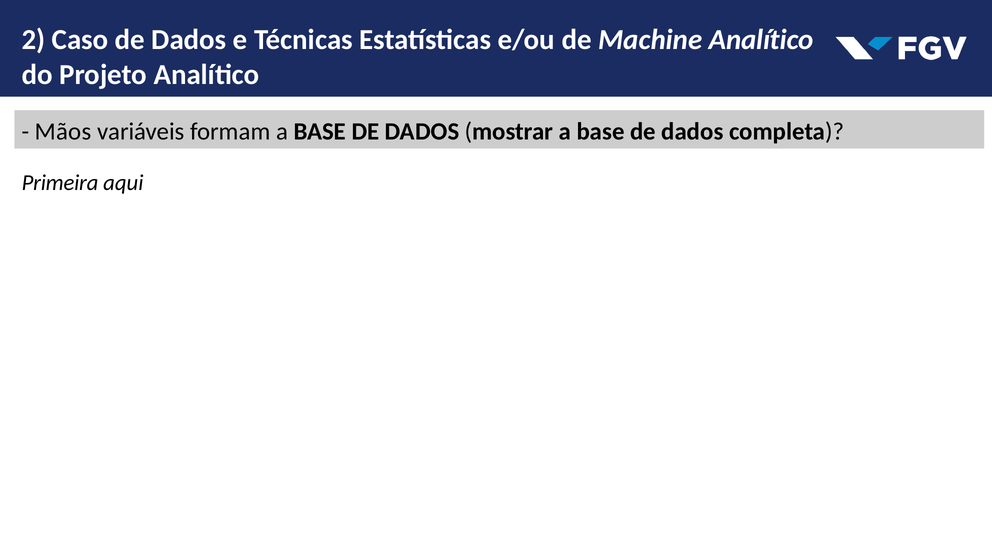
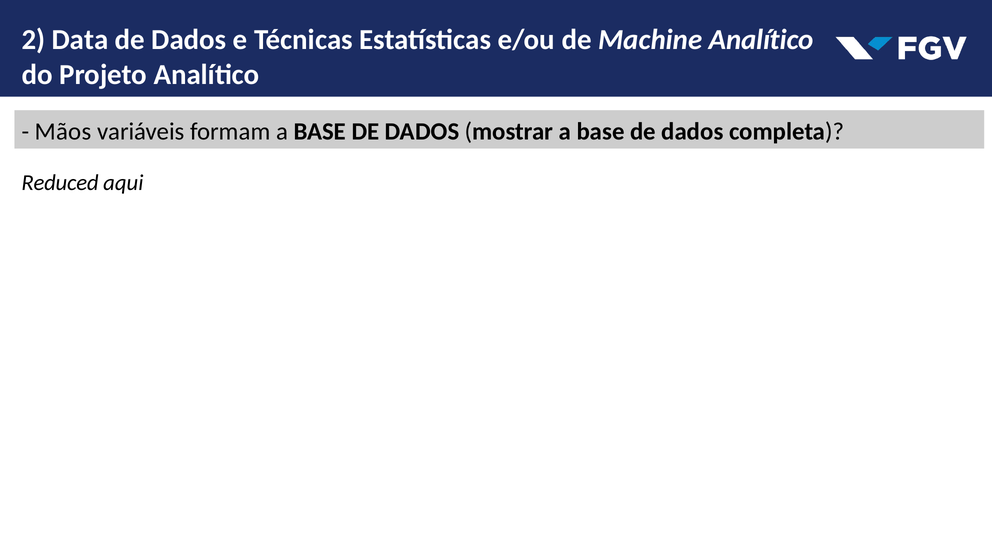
Caso: Caso -> Data (80, 40)
Primeira: Primeira -> Reduced (60, 183)
